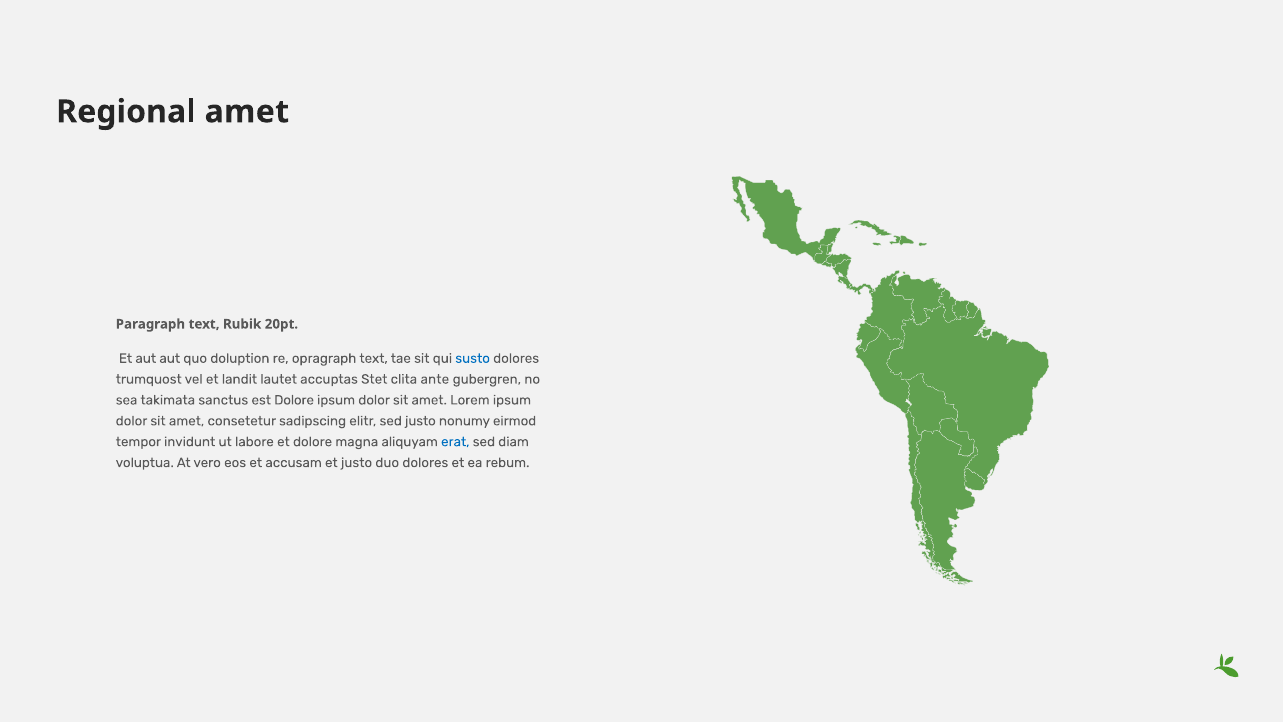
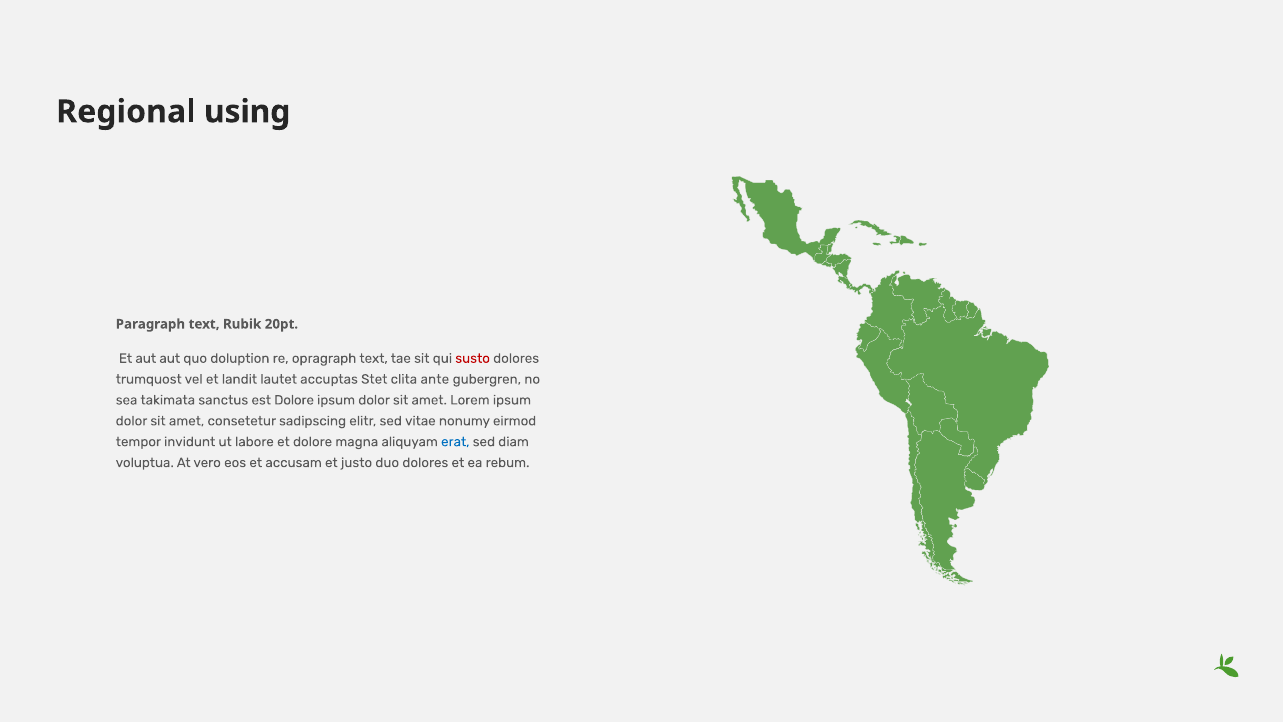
Regional amet: amet -> using (247, 112)
susto colour: blue -> red (473, 358)
sed justo: justo -> vitae (420, 421)
